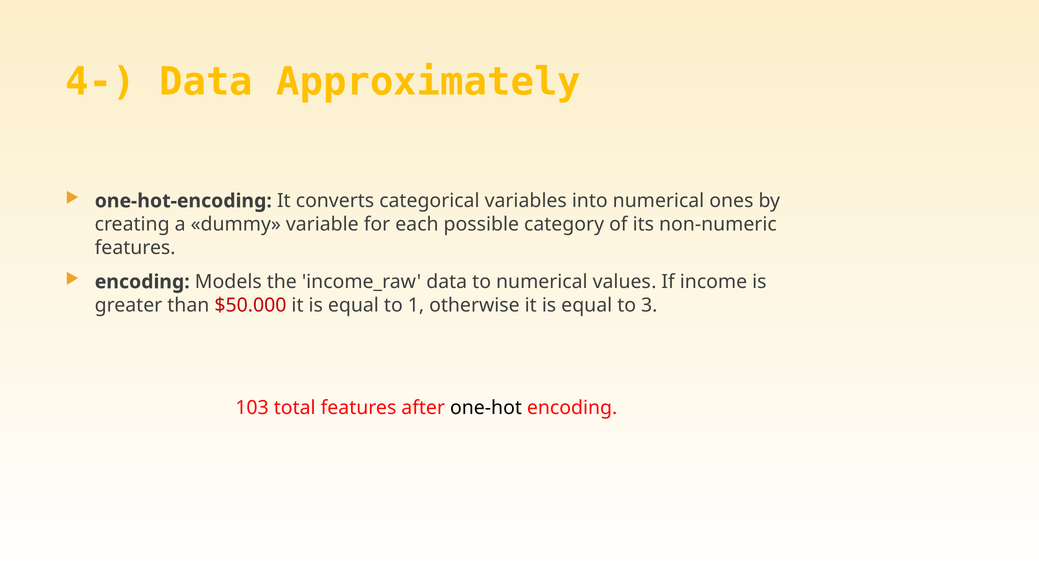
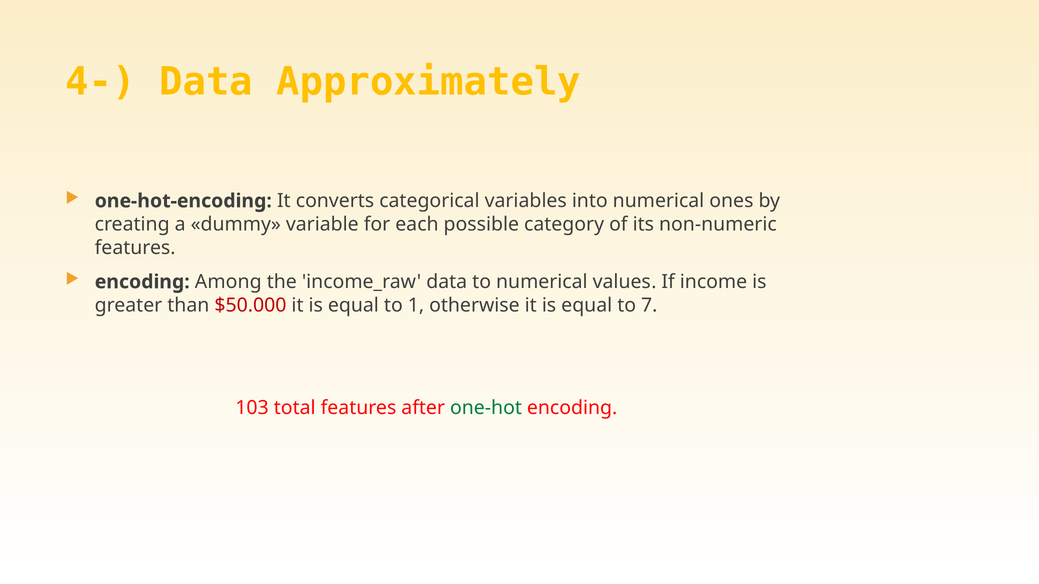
Models: Models -> Among (228, 282)
3: 3 -> 7 (649, 305)
one-hot colour: black -> green (486, 408)
